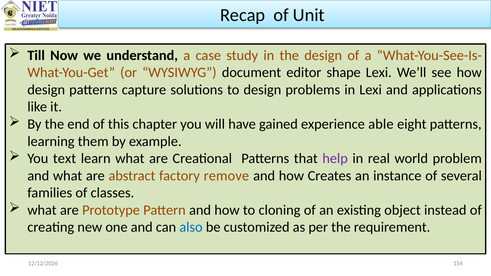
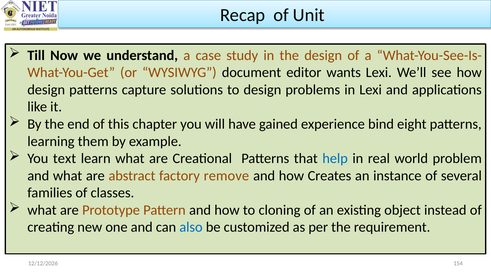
shape: shape -> wants (344, 73)
able: able -> bind (381, 124)
help colour: purple -> blue (335, 159)
